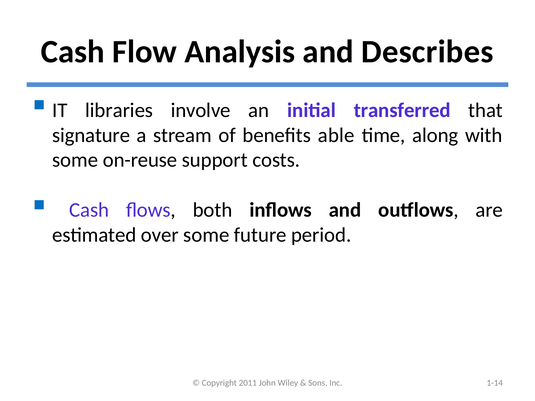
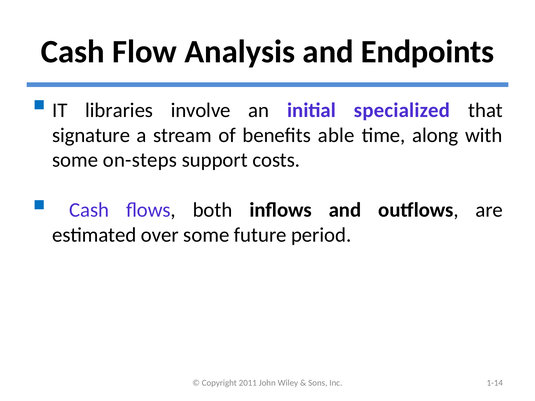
Describes: Describes -> Endpoints (428, 52)
transferred: transferred -> specialized (402, 110)
on-reuse: on-reuse -> on-steps (140, 160)
